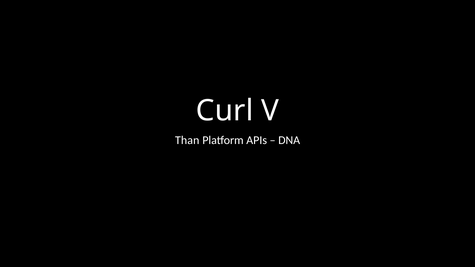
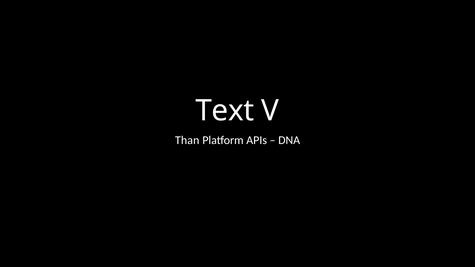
Curl: Curl -> Text (225, 111)
